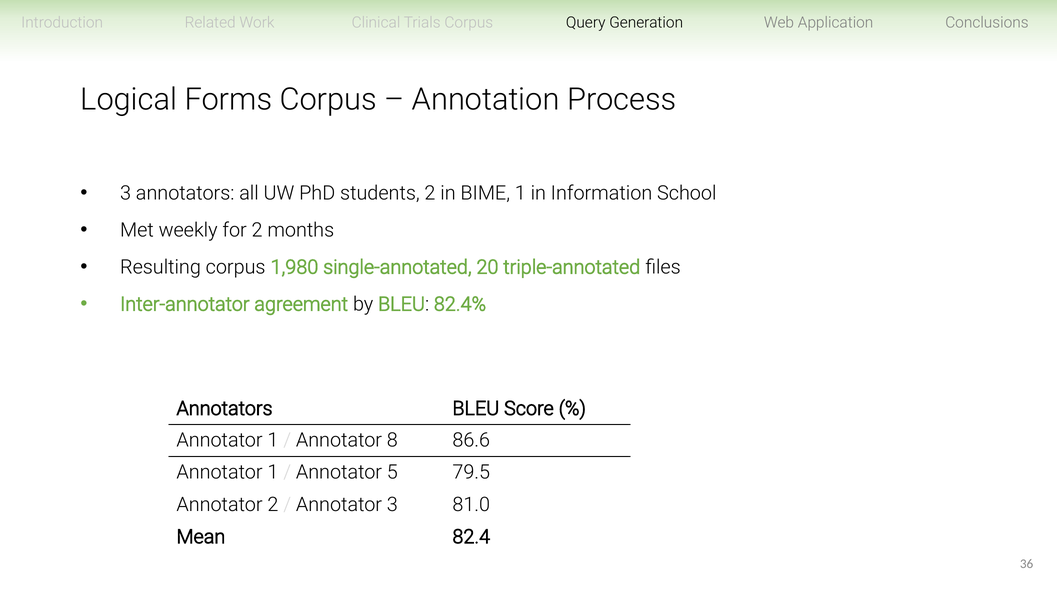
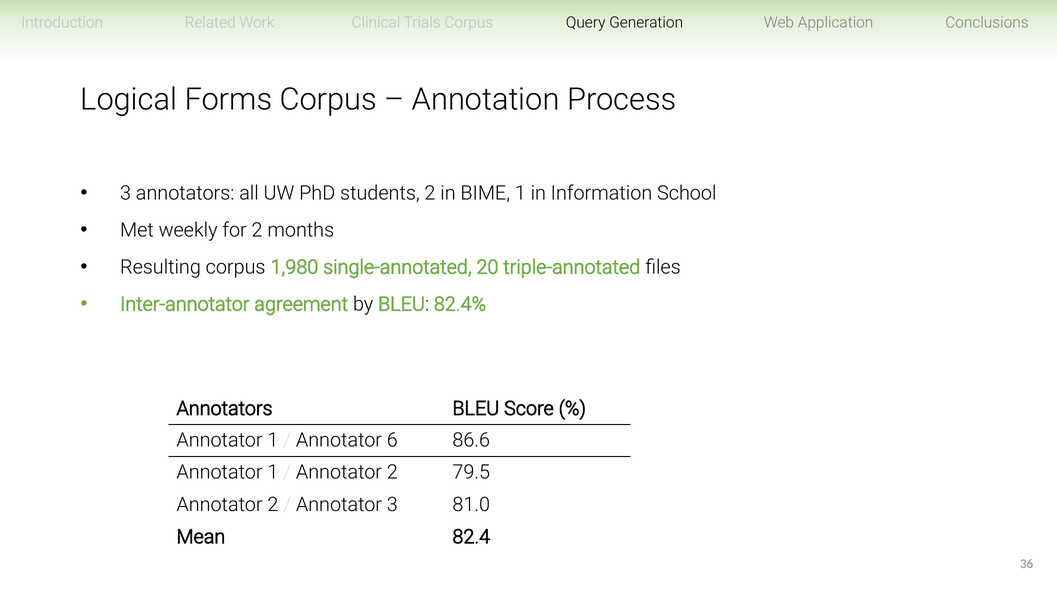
8: 8 -> 6 (392, 440)
5: 5 -> 2 (392, 472)
